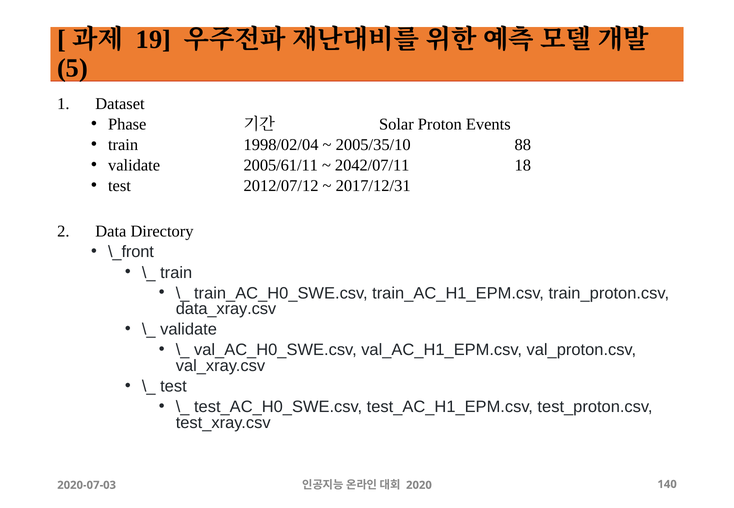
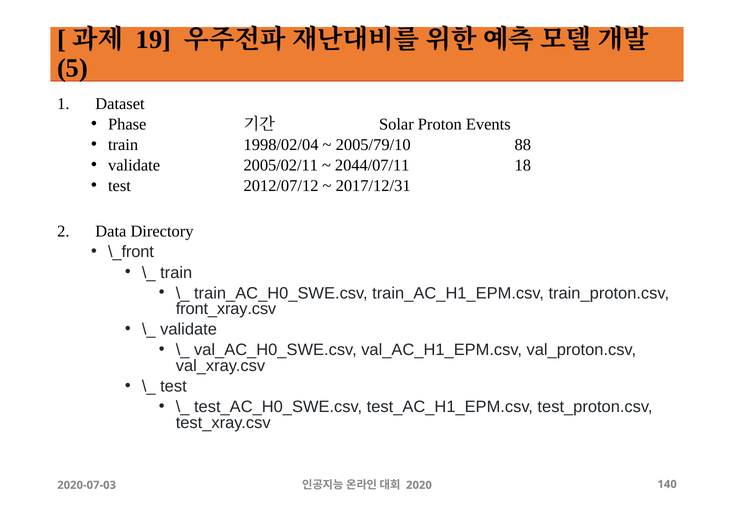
2005/35/10: 2005/35/10 -> 2005/79/10 (373, 145)
2005/61/11: 2005/61/11 -> 2005/02/11 (281, 165)
2042/07/11: 2042/07/11 -> 2044/07/11 (372, 165)
data_xray.csv: data_xray.csv -> front_xray.csv (226, 309)
